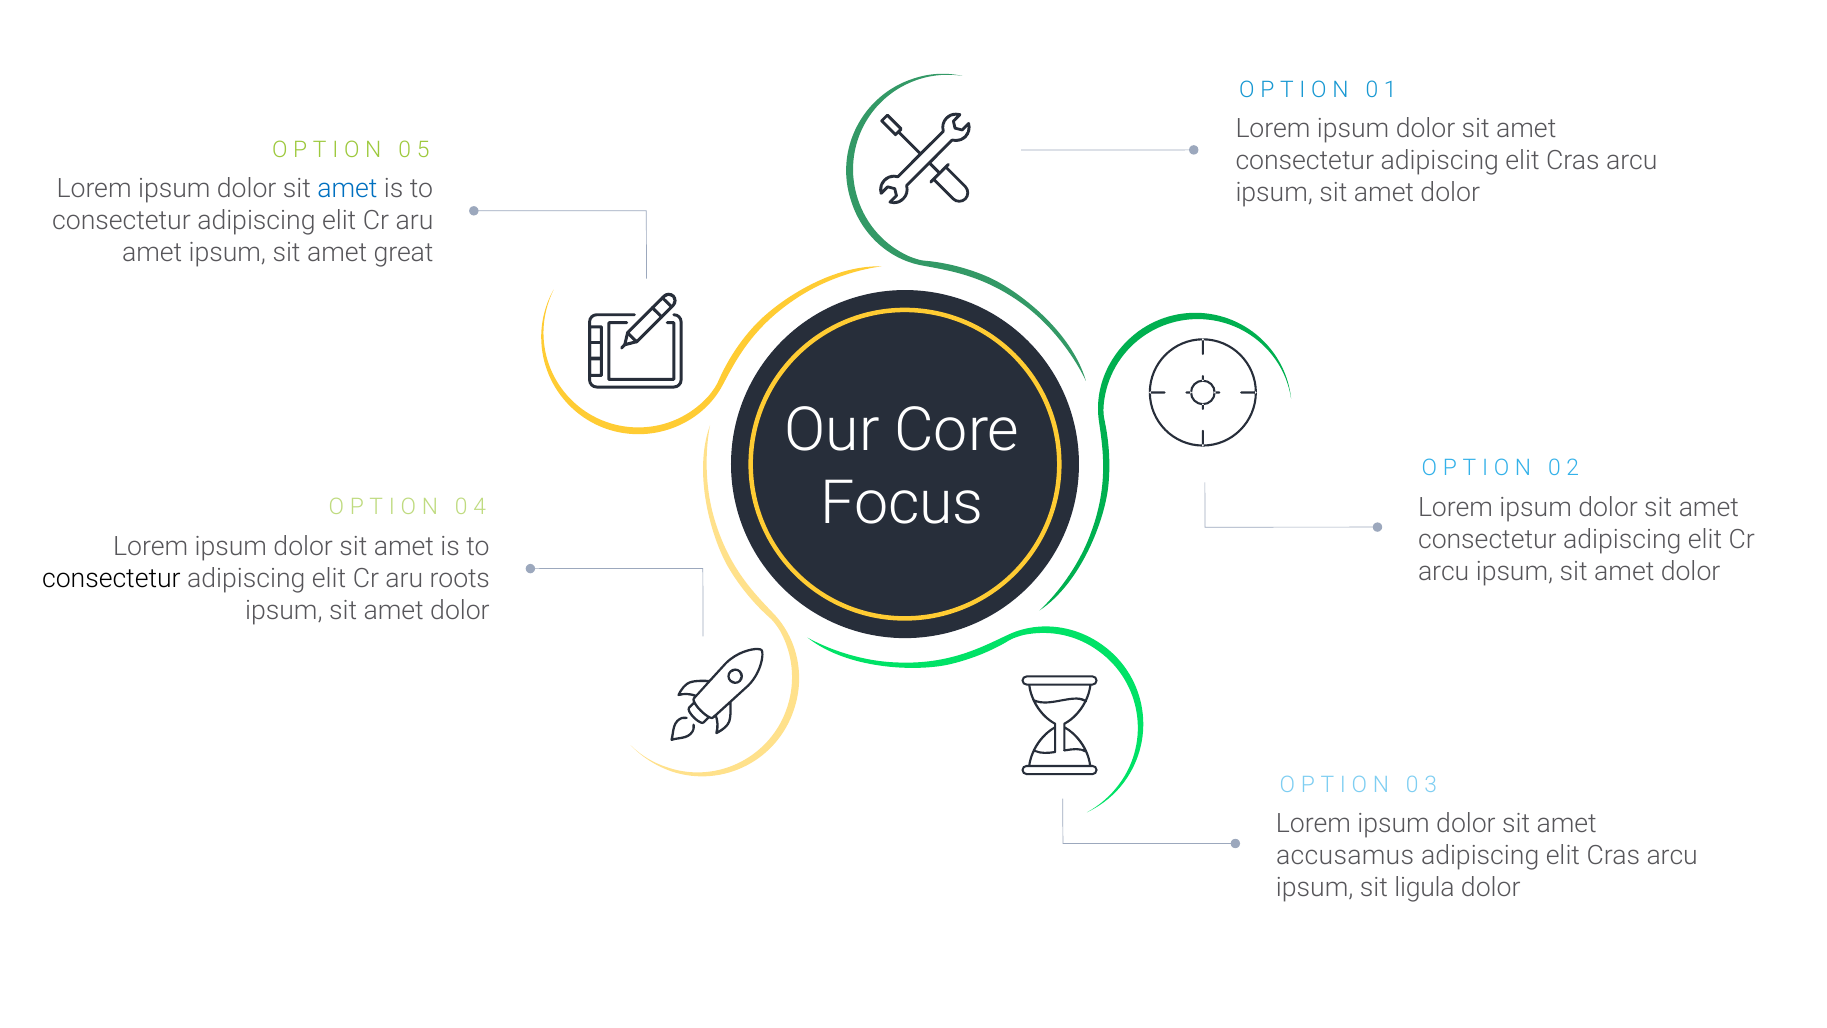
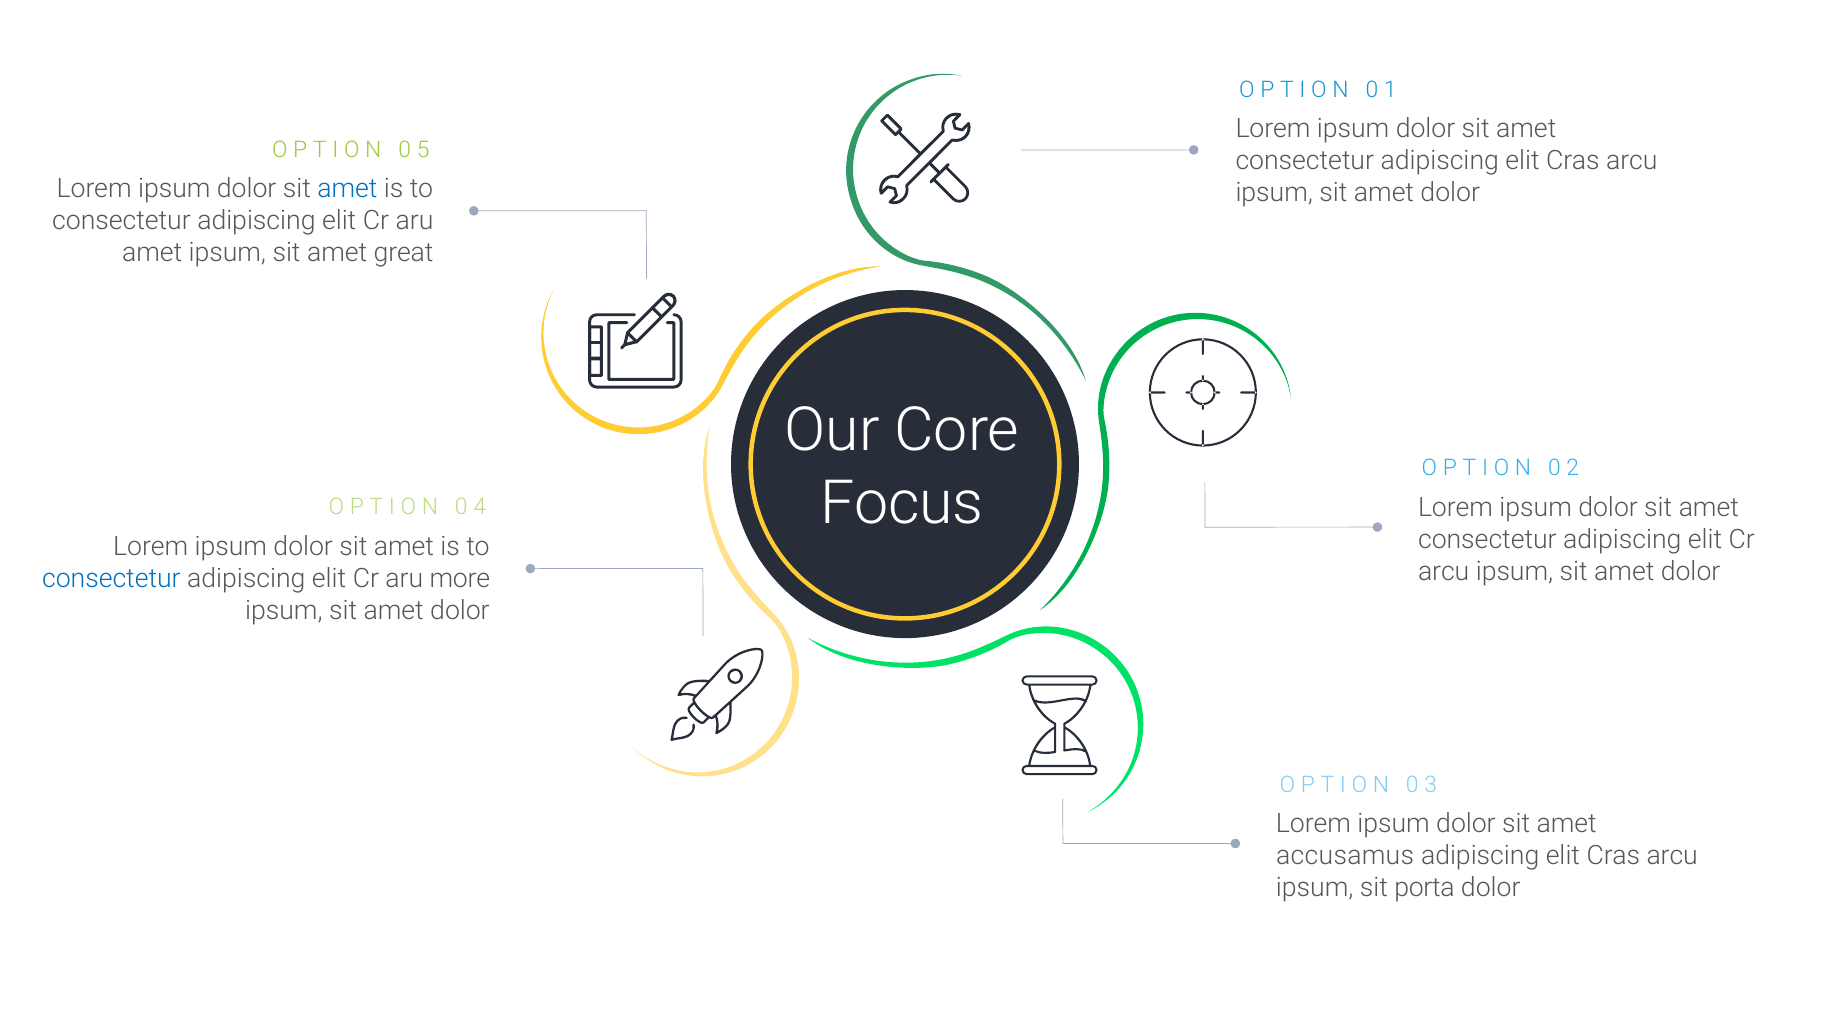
consectetur colour: black -> blue (111, 578)
roots: roots -> more (460, 578)
ligula: ligula -> porta (1425, 888)
